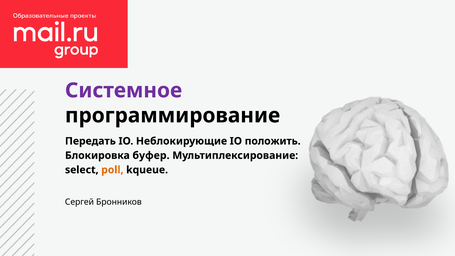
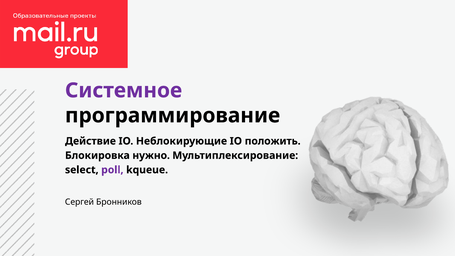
Передать: Передать -> Действие (90, 141)
буфер: буфер -> нужно (151, 155)
poll colour: orange -> purple (112, 170)
